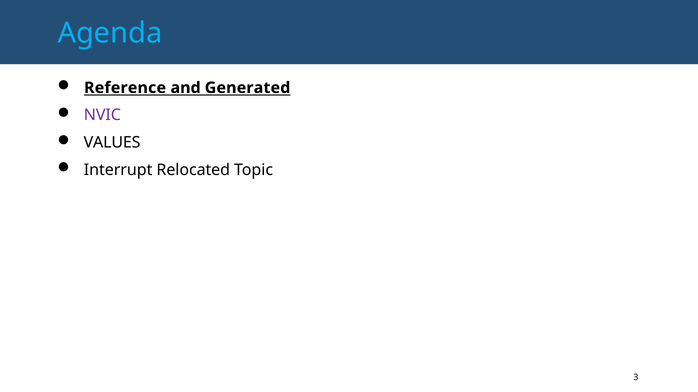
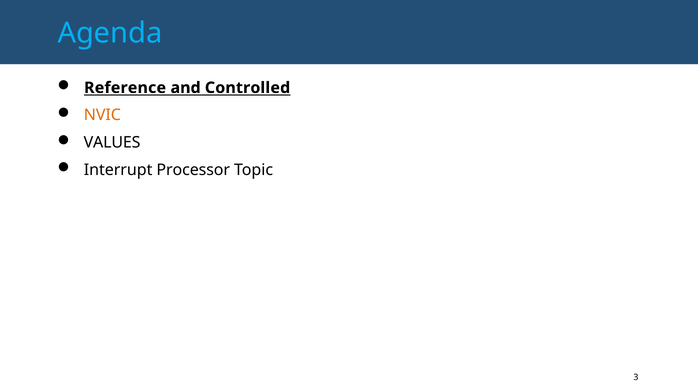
Generated: Generated -> Controlled (248, 88)
NVIC colour: purple -> orange (102, 115)
Relocated: Relocated -> Processor (193, 170)
